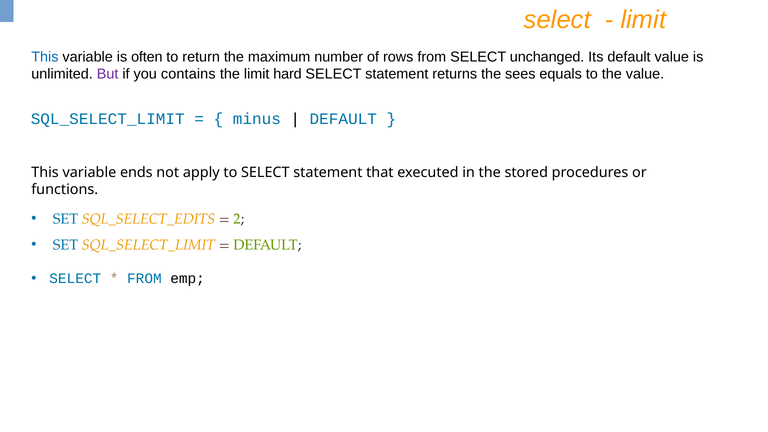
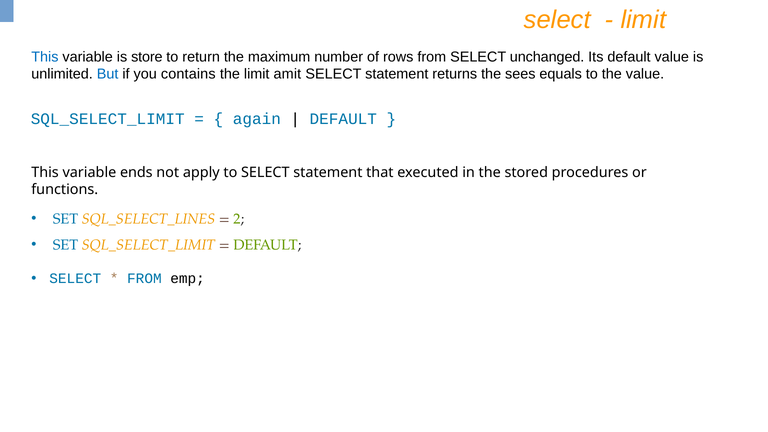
often: often -> store (147, 57)
But colour: purple -> blue (108, 74)
hard: hard -> amit (287, 74)
minus: minus -> again (257, 119)
SQL_SELECT_EDITS: SQL_SELECT_EDITS -> SQL_SELECT_LINES (148, 219)
